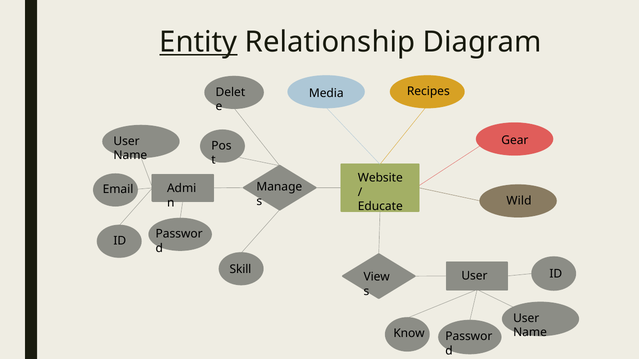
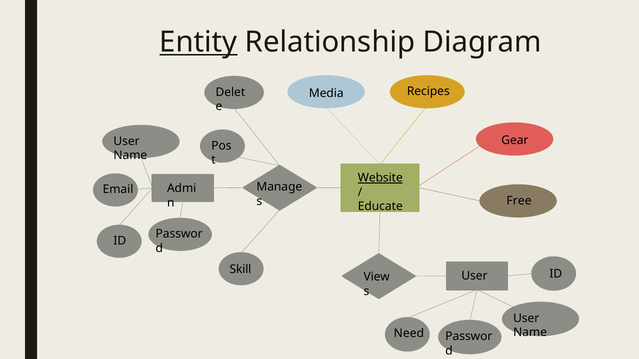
Website underline: none -> present (380, 178)
Wild: Wild -> Free (519, 201)
Know: Know -> Need (409, 334)
